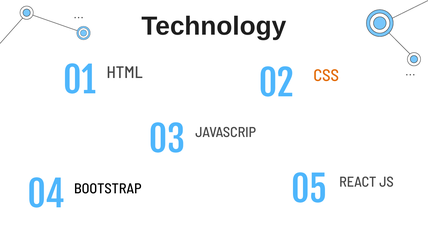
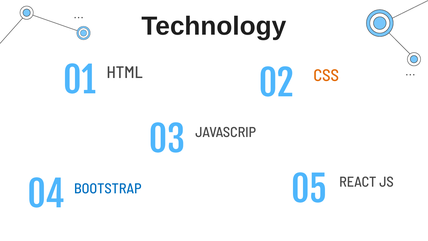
BOOTSTRAP colour: black -> blue (108, 189)
